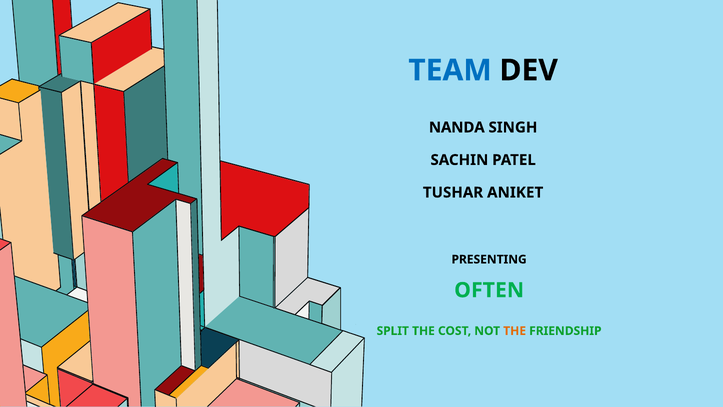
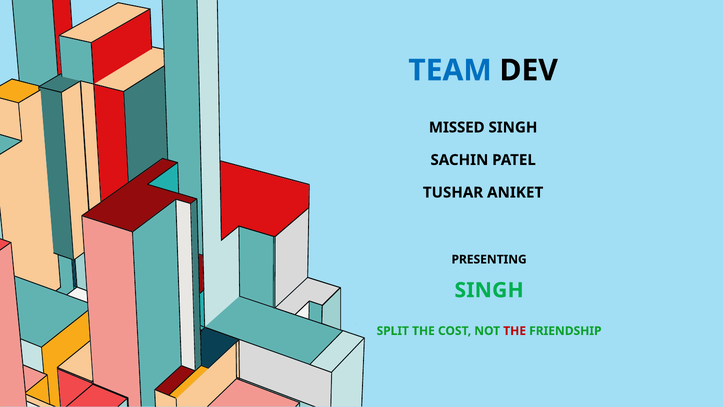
NANDA: NANDA -> MISSED (457, 127)
OFTEN: OFTEN -> SINGH (489, 290)
THE colour: orange -> red (515, 331)
